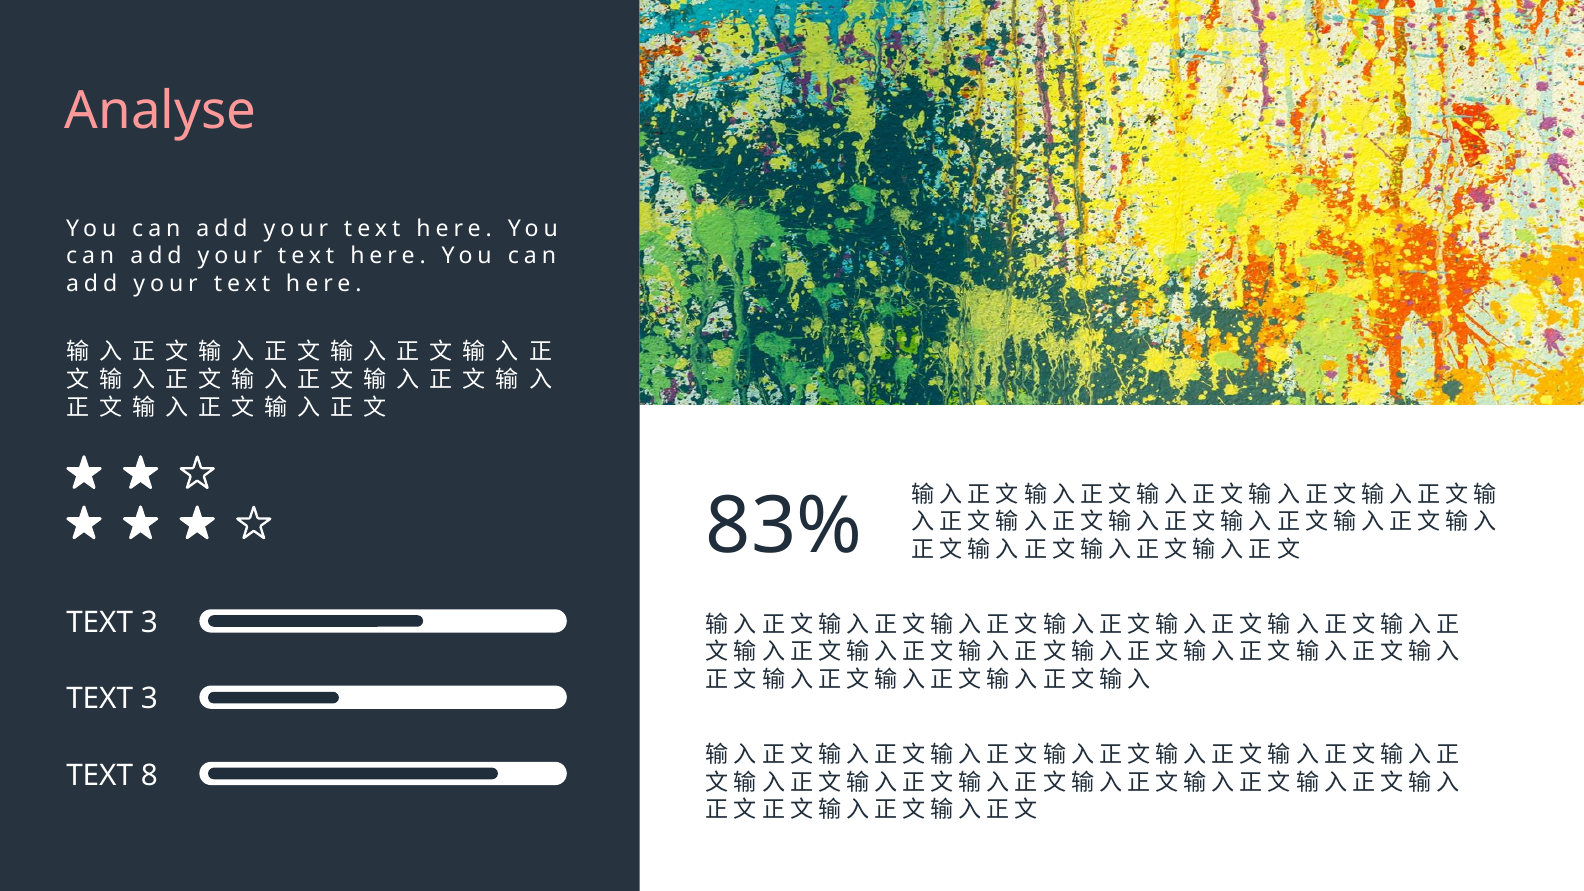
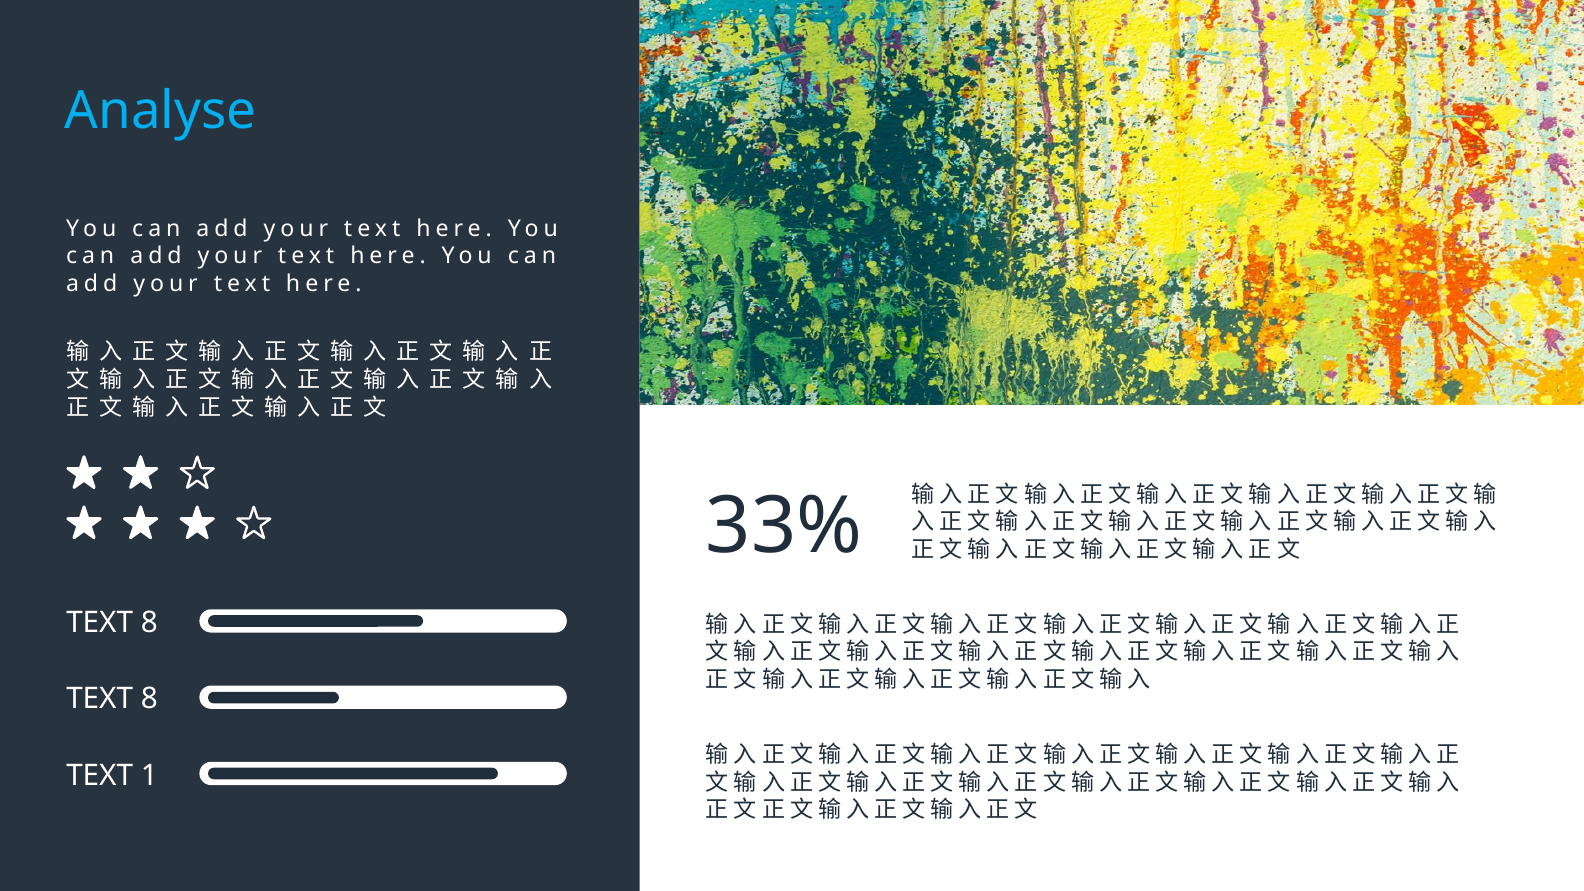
Analyse colour: pink -> light blue (161, 111)
83%: 83% -> 33% (784, 526)
3: 3 -> 8 (149, 623)
3: 3 -> 8 (149, 699)
8: 8 -> 1 (149, 776)
